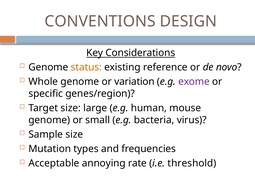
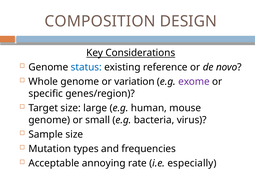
CONVENTIONS: CONVENTIONS -> COMPOSITION (100, 21)
status colour: orange -> blue (86, 67)
threshold: threshold -> especially (192, 163)
